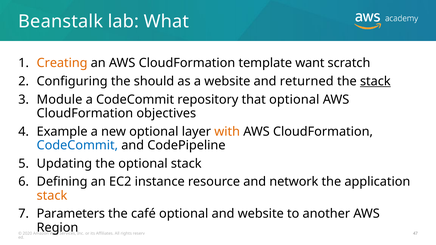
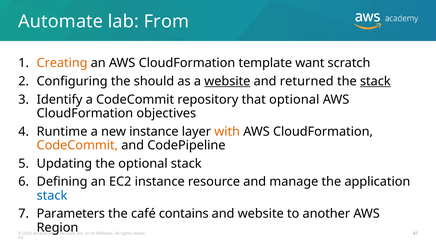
Beanstalk: Beanstalk -> Automate (61, 21)
What: What -> From (166, 21)
website underline: none -> present (227, 81)
Module: Module -> Identify (60, 100)
Example: Example -> Runtime (62, 132)
new optional: optional -> instance (154, 132)
CodeCommit colour: blue -> orange (77, 145)
network: network -> manage (294, 182)
stack colour: orange -> blue (52, 196)
café optional: optional -> contains (184, 214)
